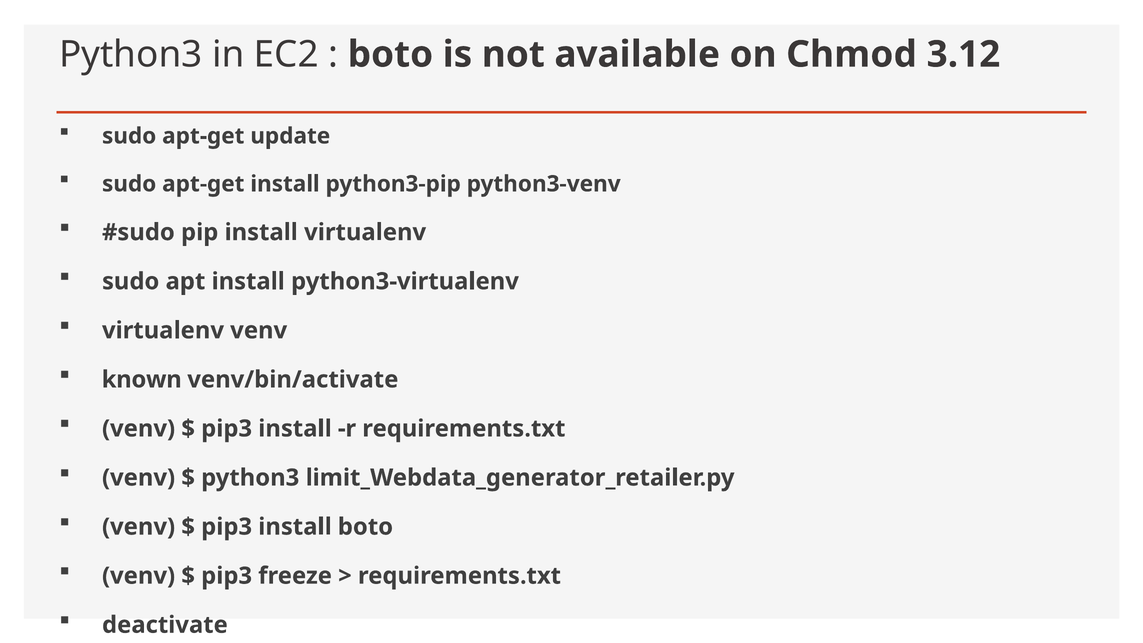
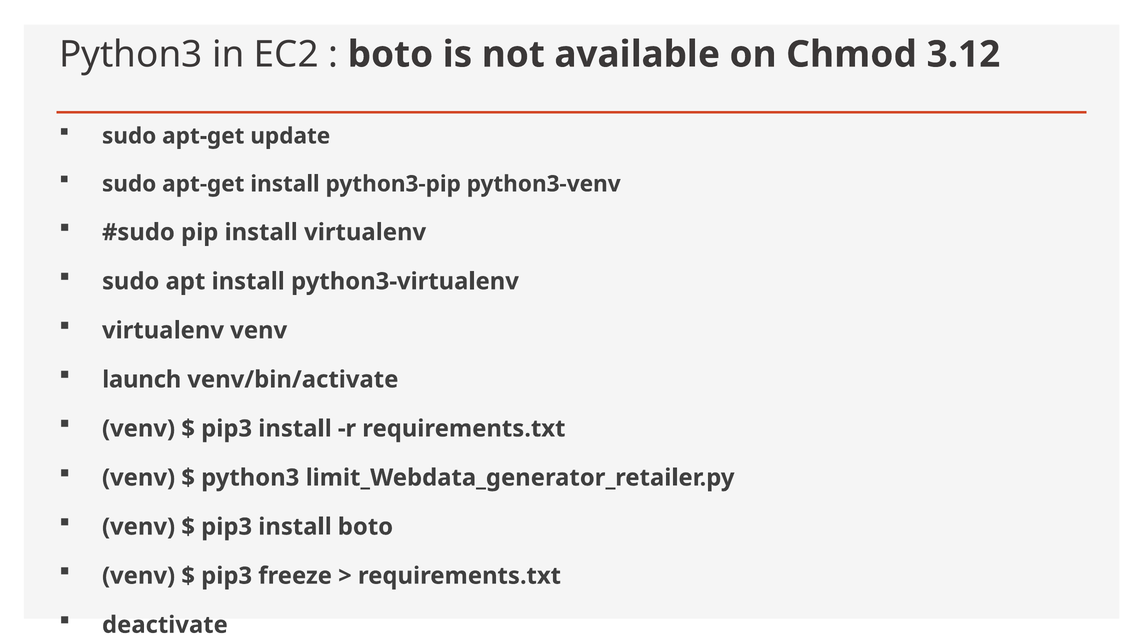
known: known -> launch (142, 380)
